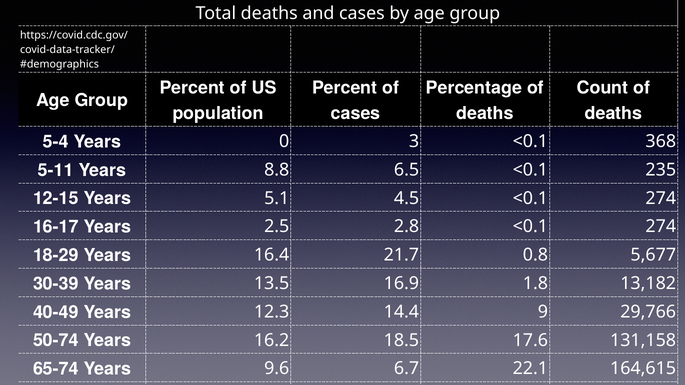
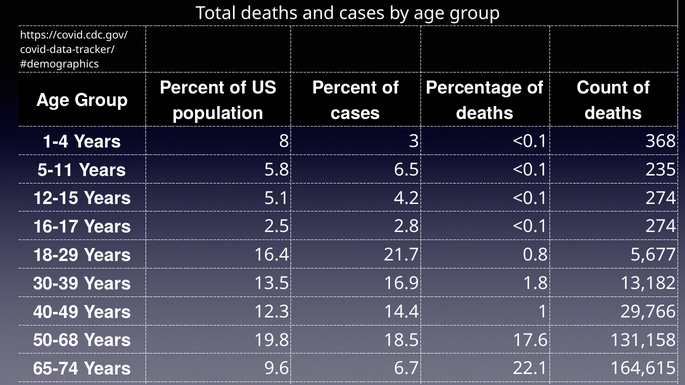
5-4: 5-4 -> 1-4 (56, 142)
0: 0 -> 8 (284, 142)
8.8: 8.8 -> 5.8 (277, 170)
4.5: 4.5 -> 4.2 (407, 198)
9: 9 -> 1 (543, 312)
50-74: 50-74 -> 50-68 (56, 341)
16.2: 16.2 -> 19.8 (272, 340)
